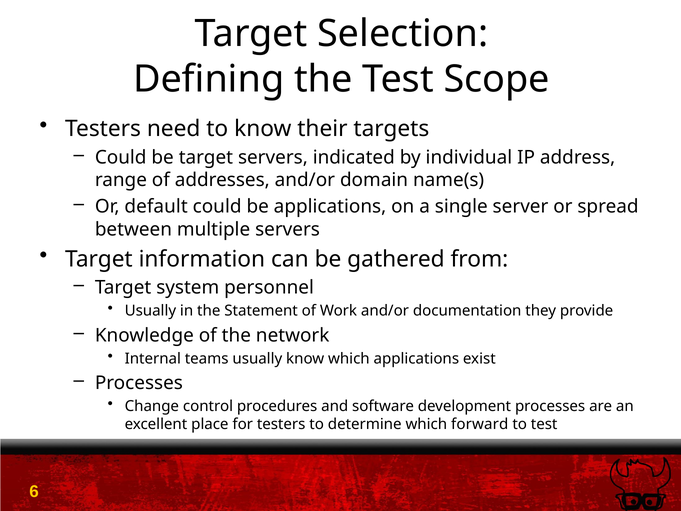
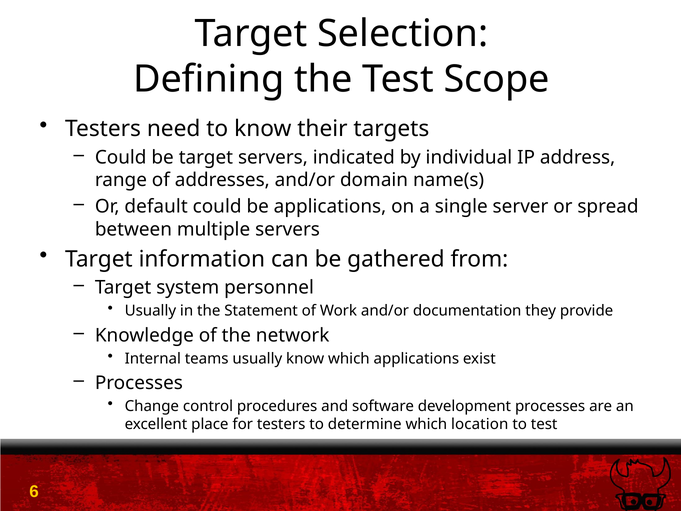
forward: forward -> location (480, 424)
